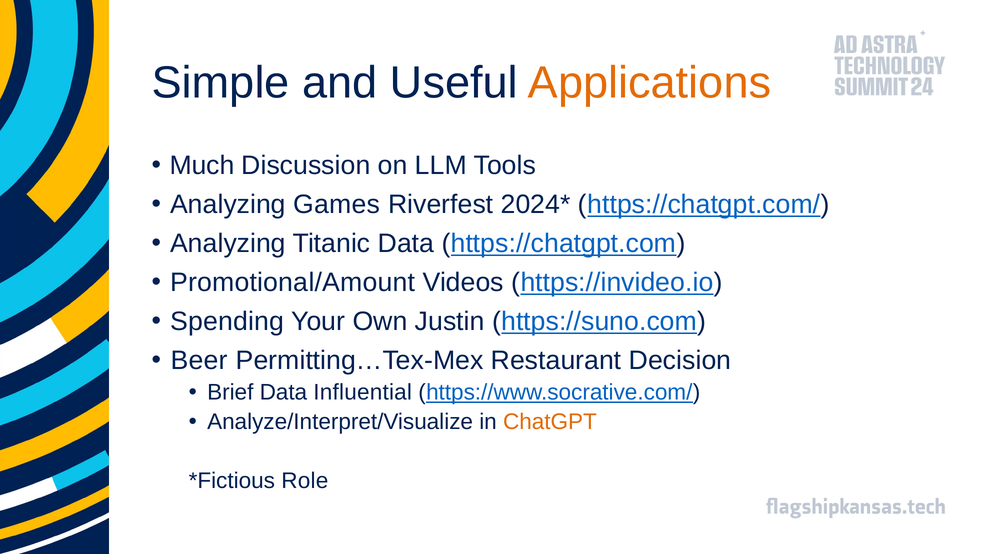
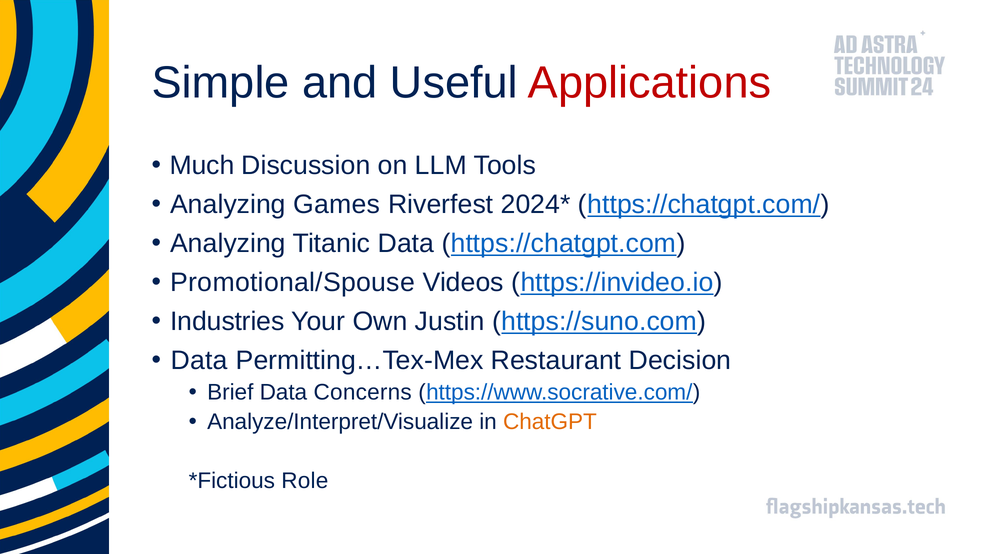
Applications colour: orange -> red (650, 83)
Promotional/Amount: Promotional/Amount -> Promotional/Spouse (293, 283)
Spending: Spending -> Industries (227, 322)
Beer: Beer -> Data (199, 361)
Influential: Influential -> Concerns (363, 392)
